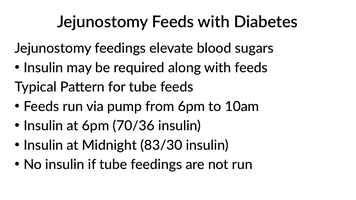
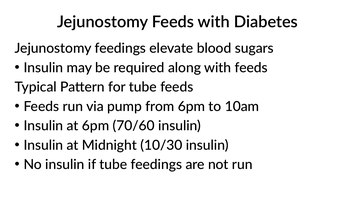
70/36: 70/36 -> 70/60 (134, 126)
83/30: 83/30 -> 10/30 (161, 145)
